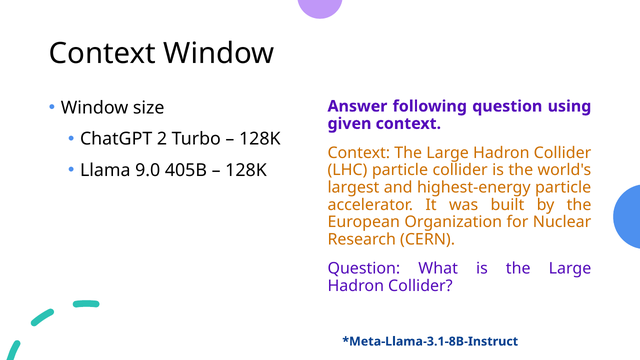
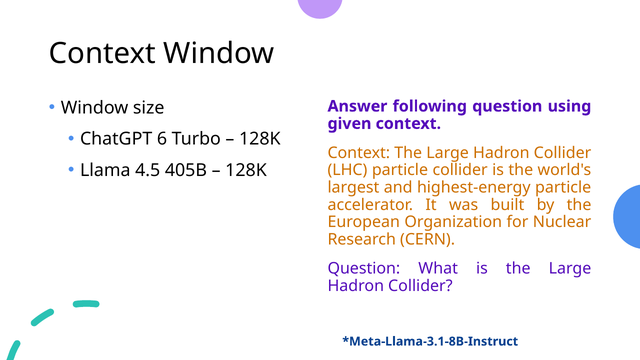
2: 2 -> 6 (162, 139)
9.0: 9.0 -> 4.5 (148, 170)
